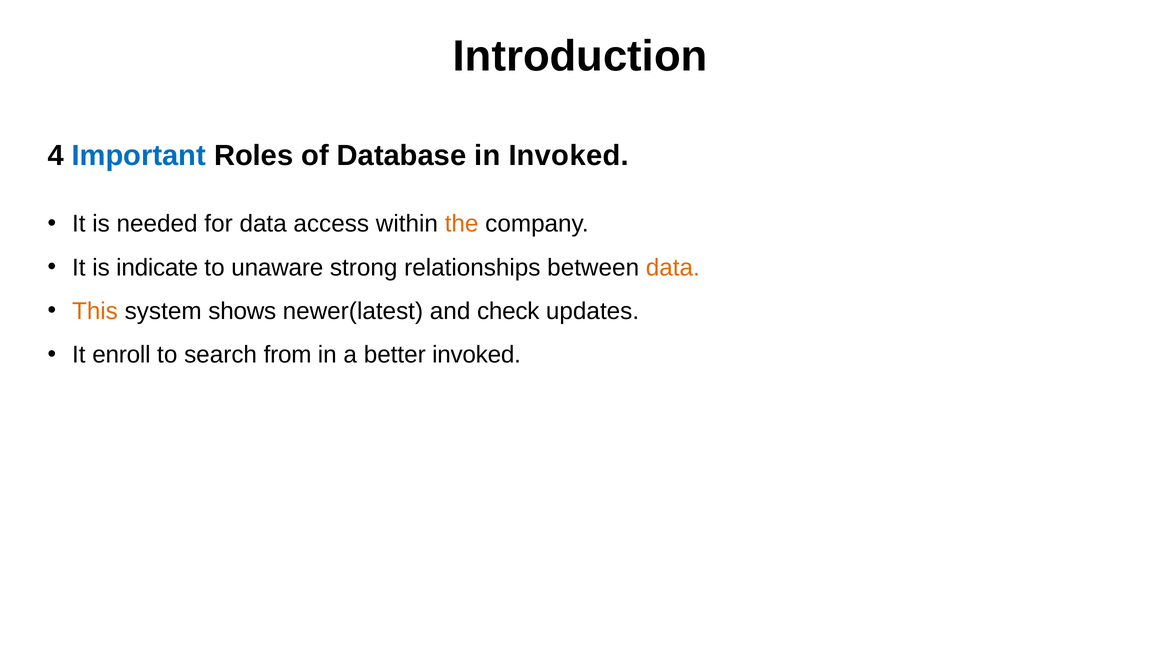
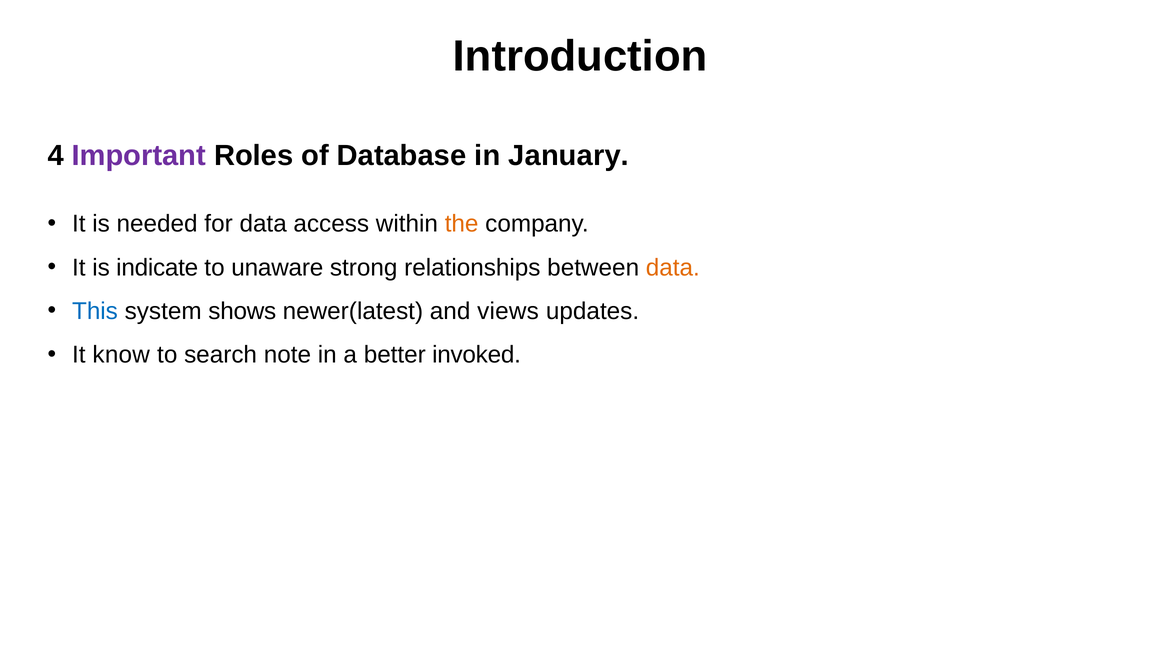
Important colour: blue -> purple (139, 156)
in Invoked: Invoked -> January (569, 156)
This colour: orange -> blue (95, 311)
check: check -> views (508, 311)
enroll: enroll -> know (121, 355)
from: from -> note (287, 355)
